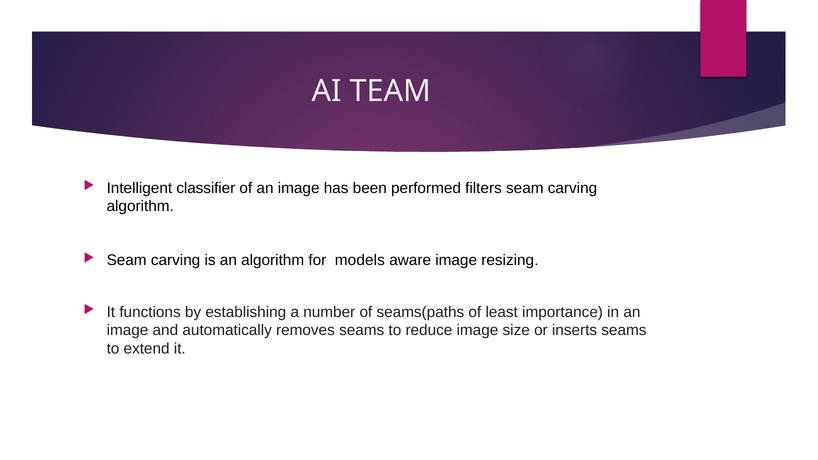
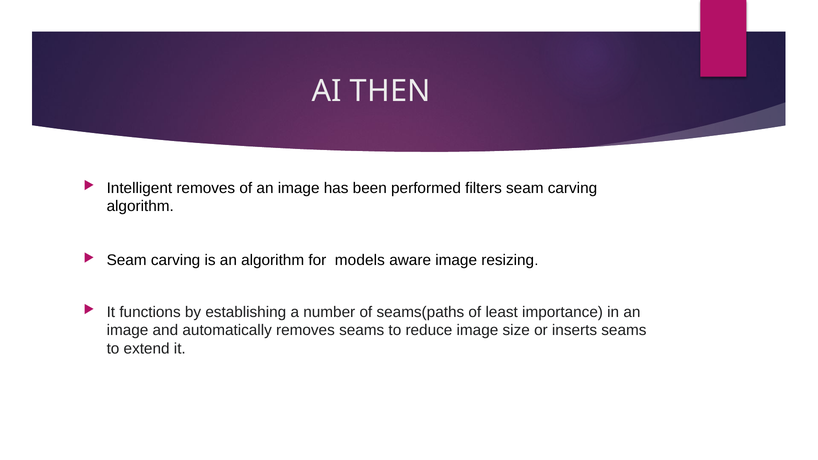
TEAM: TEAM -> THEN (390, 91)
Intelligent classifier: classifier -> removes (206, 188)
